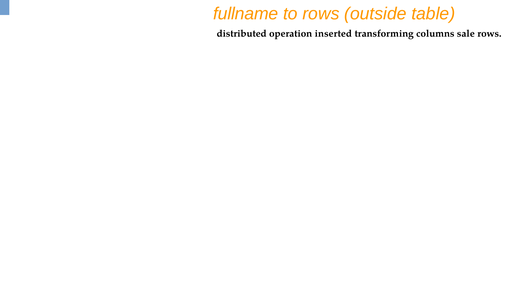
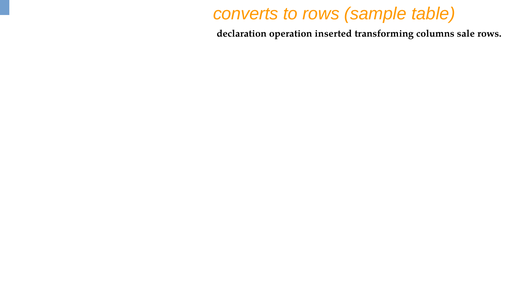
fullname: fullname -> converts (246, 14)
outside: outside -> sample (375, 14)
distributed: distributed -> declaration (242, 33)
